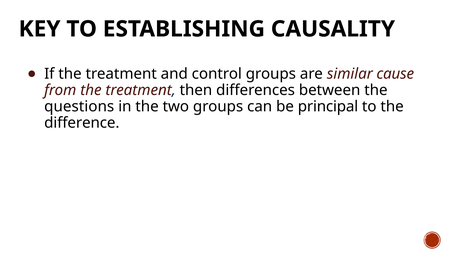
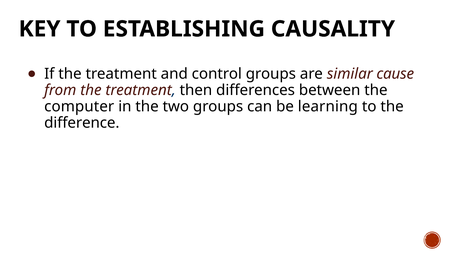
questions: questions -> computer (79, 106)
principal: principal -> learning (328, 106)
